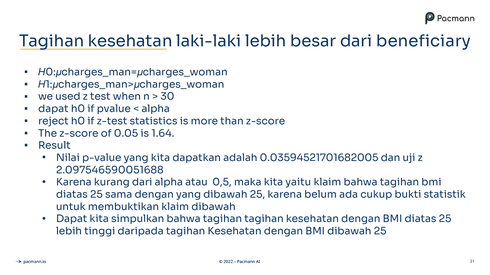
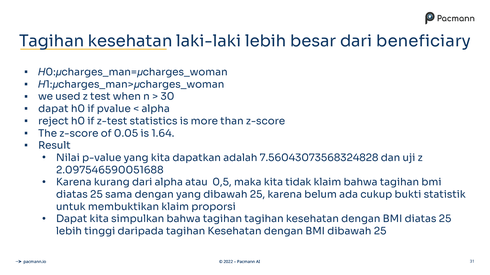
0.03594521701682005: 0.03594521701682005 -> 7.56043073568324828 (319, 158)
yaitu: yaitu -> tidak (298, 183)
klaim dibawah: dibawah -> proporsi (214, 207)
